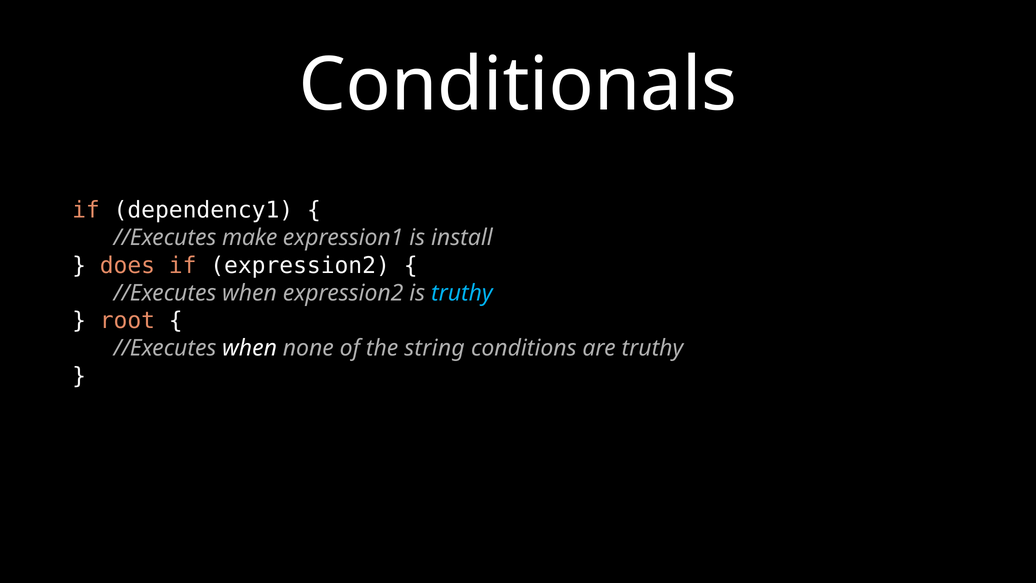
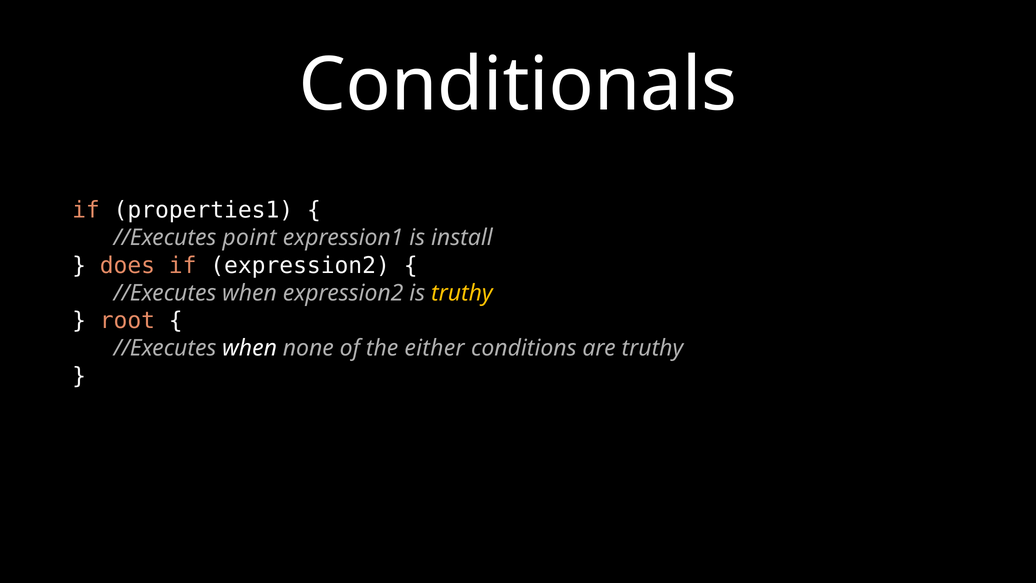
dependency1: dependency1 -> properties1 (203, 210)
make: make -> point (249, 238)
truthy colour: light blue -> yellow (462, 293)
string: string -> either (435, 348)
